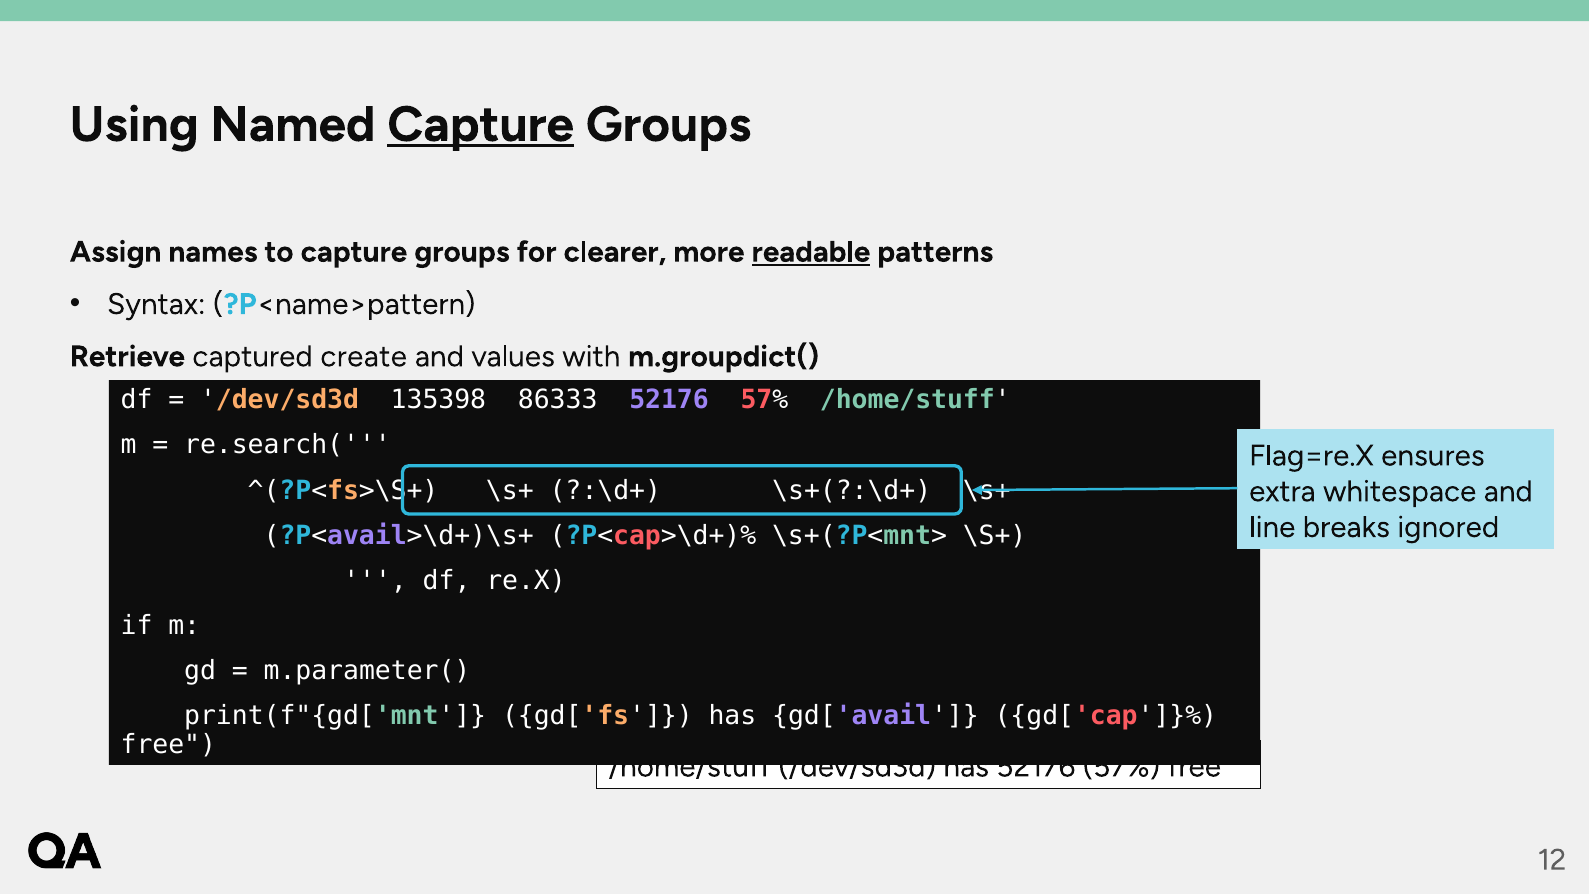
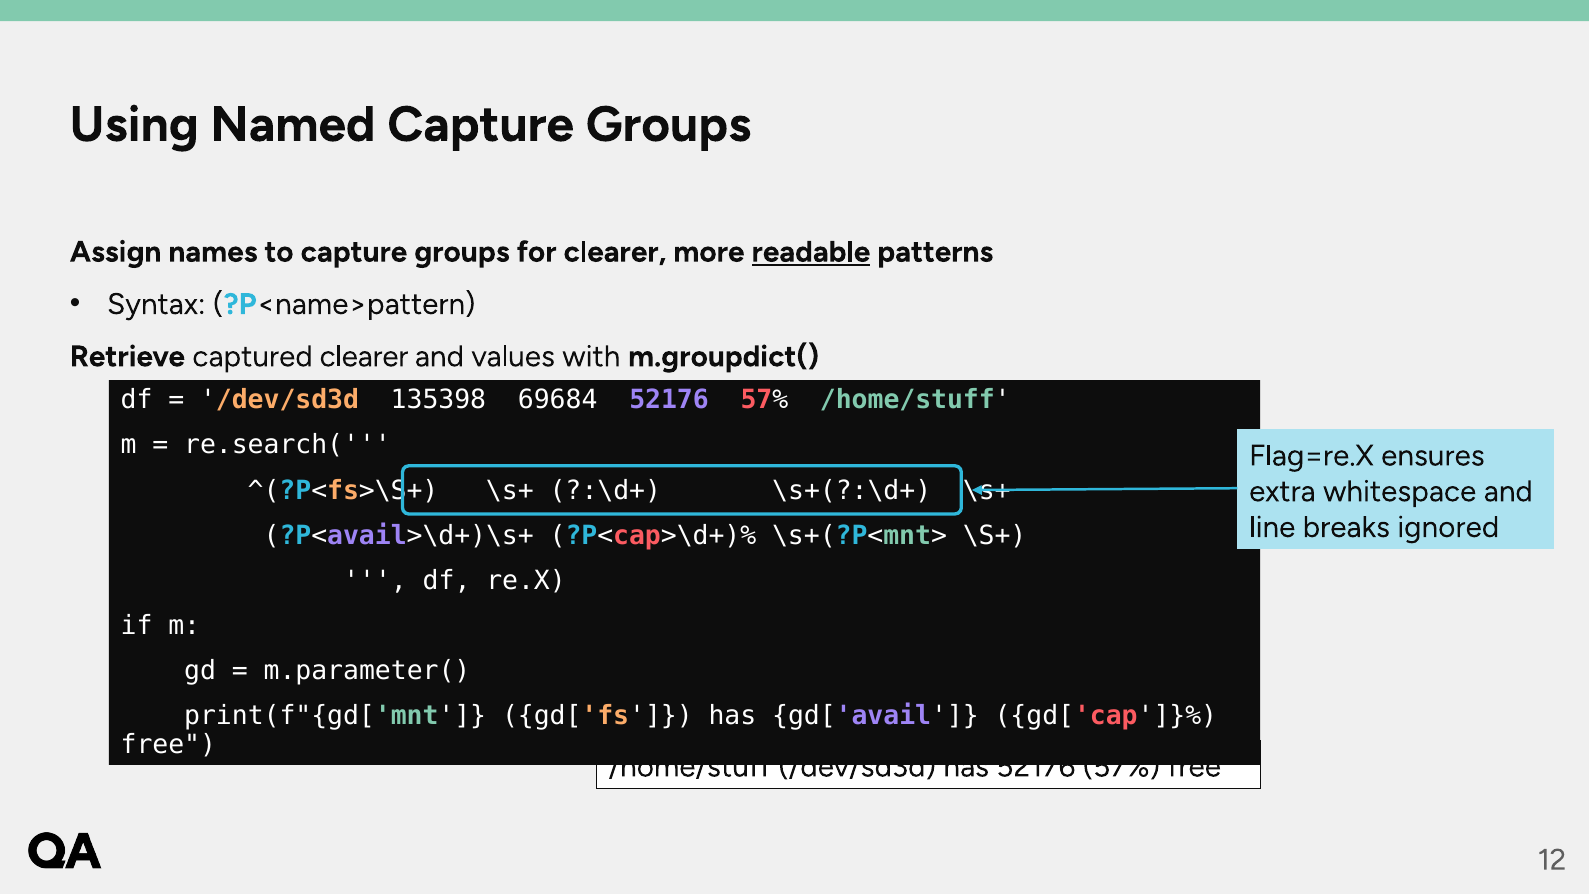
Capture underline: present -> none (481, 125)
captured create: create -> clearer (364, 356)
86333: 86333 -> 69684 (558, 400)
